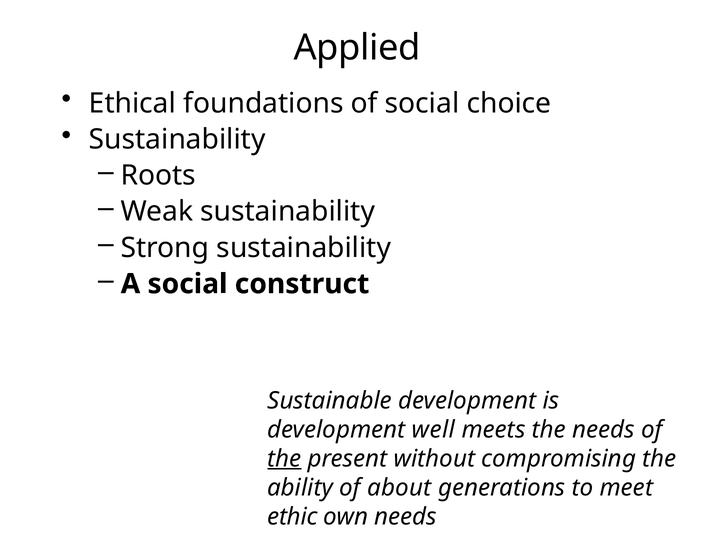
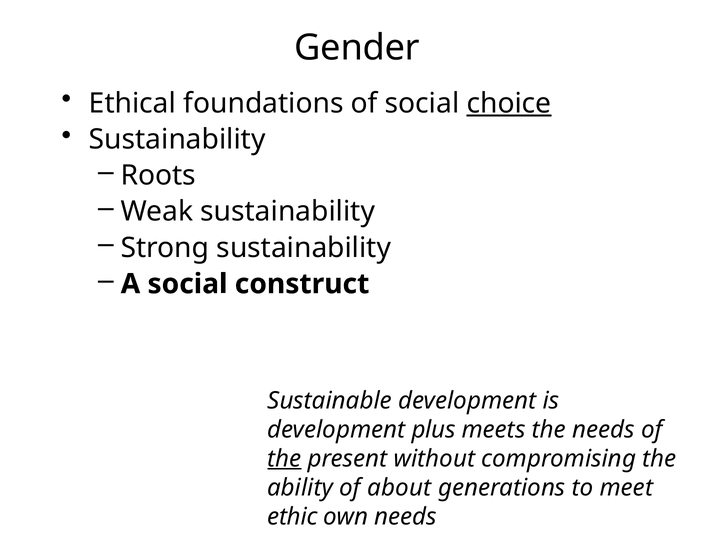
Applied: Applied -> Gender (357, 48)
choice underline: none -> present (509, 103)
well: well -> plus (434, 430)
